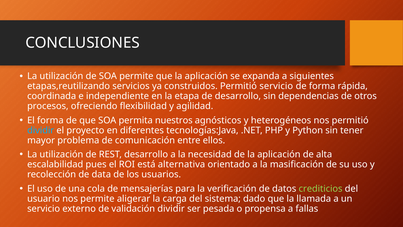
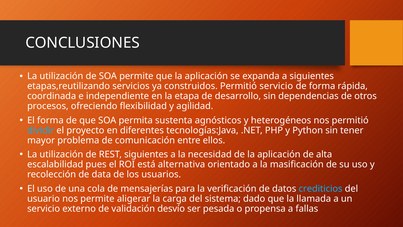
nuestros: nuestros -> sustenta (174, 120)
REST desarrollo: desarrollo -> siguientes (146, 154)
crediticios colour: light green -> light blue (321, 188)
validación dividir: dividir -> desvío (171, 208)
